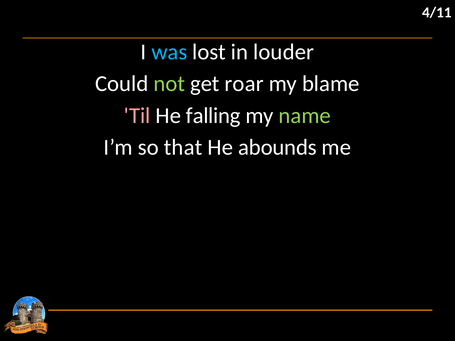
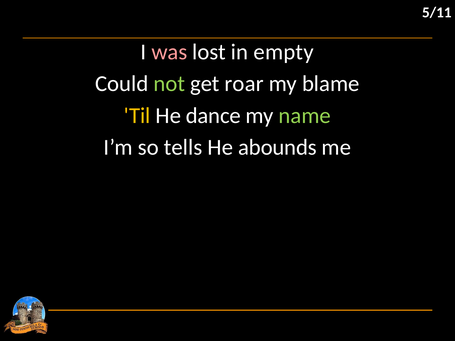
4/11: 4/11 -> 5/11 (437, 12)
was colour: light blue -> pink (169, 52)
louder: louder -> empty (284, 52)
Til colour: pink -> yellow (137, 116)
falling: falling -> dance (213, 116)
that: that -> tells (183, 148)
